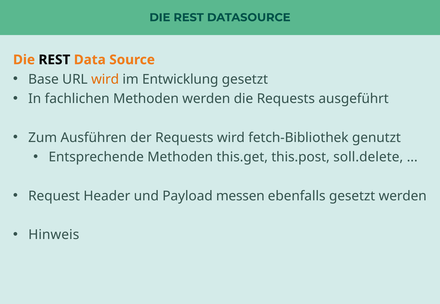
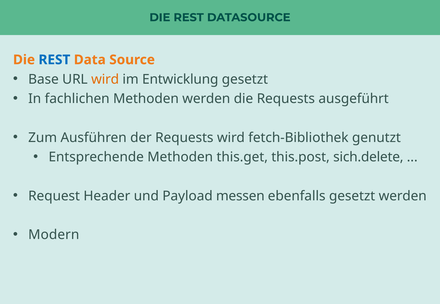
REST colour: black -> blue (54, 60)
soll.delete: soll.delete -> sich.delete (368, 157)
Hinweis: Hinweis -> Modern (54, 235)
